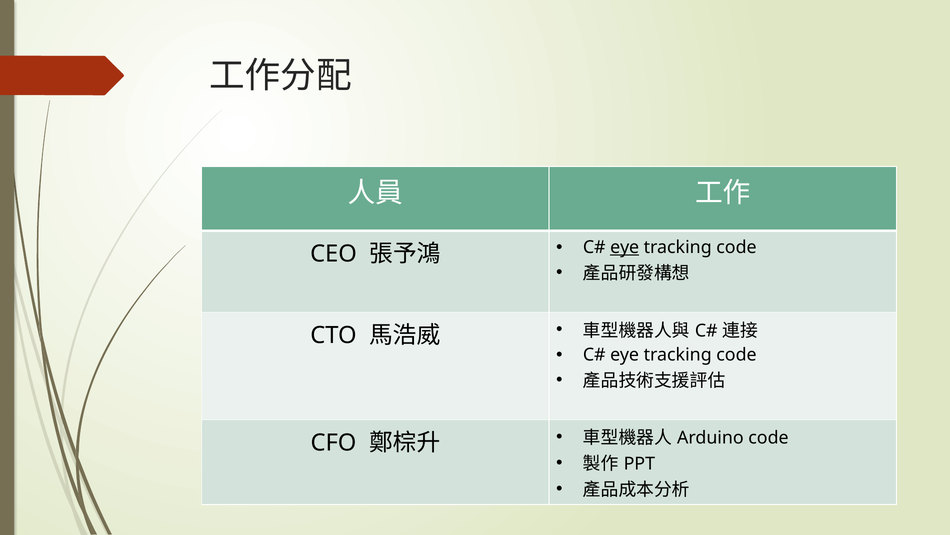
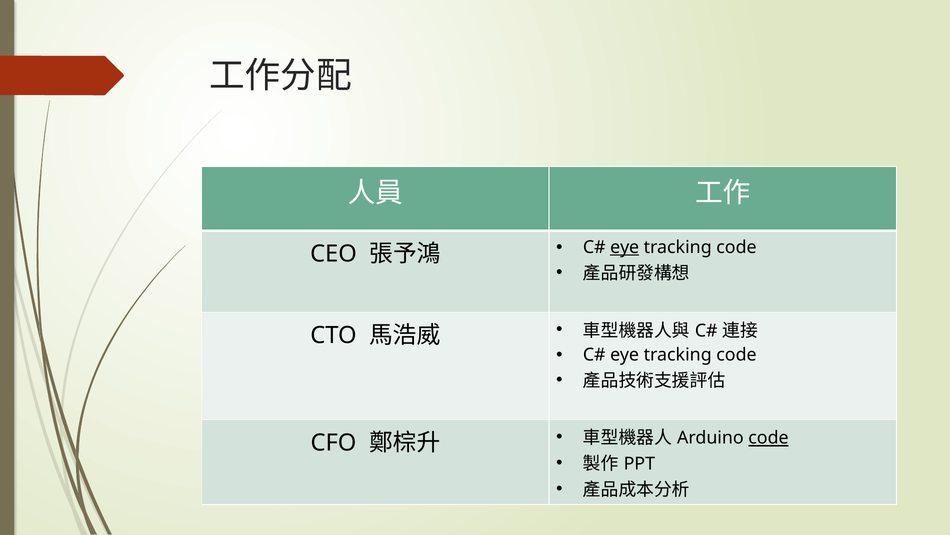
code underline: none -> present (768, 438)
